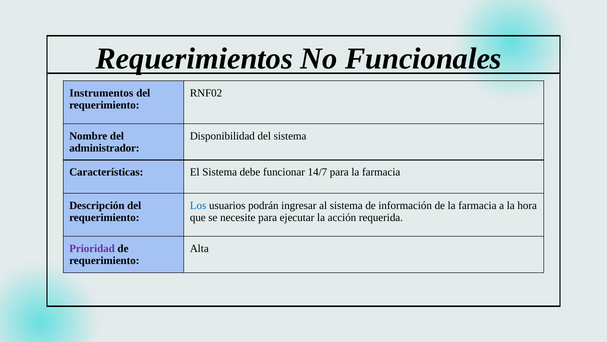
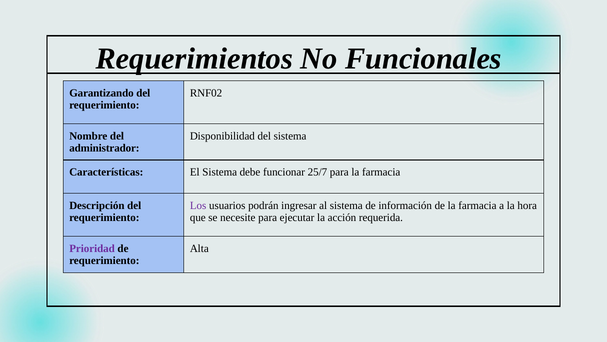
Instrumentos: Instrumentos -> Garantizando (101, 93)
14/7: 14/7 -> 25/7 (317, 172)
Los colour: blue -> purple (198, 205)
